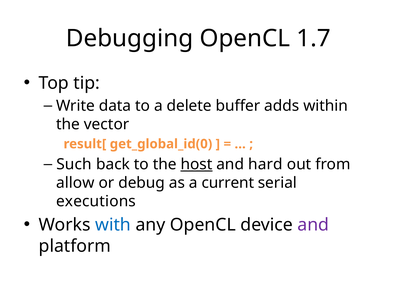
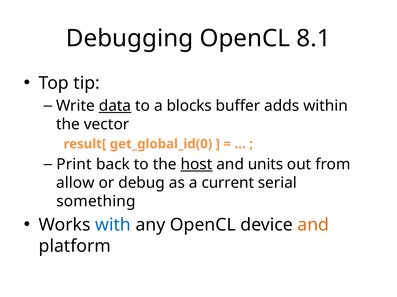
1.7: 1.7 -> 8.1 (314, 38)
data underline: none -> present (115, 106)
delete: delete -> blocks (189, 106)
Such: Such -> Print (74, 165)
hard: hard -> units (266, 165)
executions: executions -> something (96, 202)
and colour: purple -> orange (313, 225)
